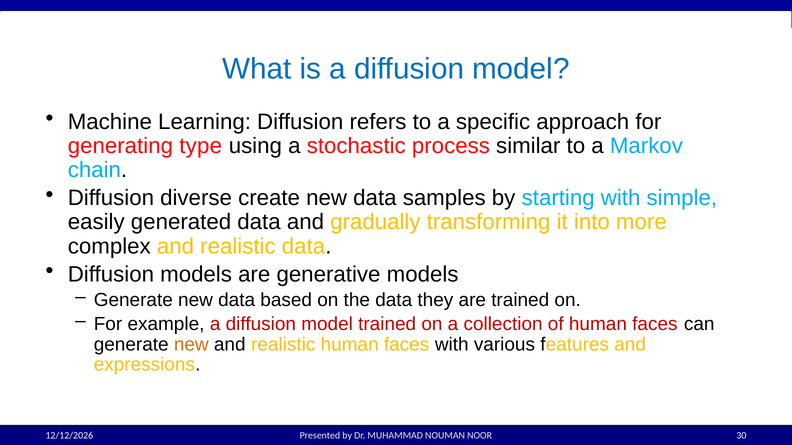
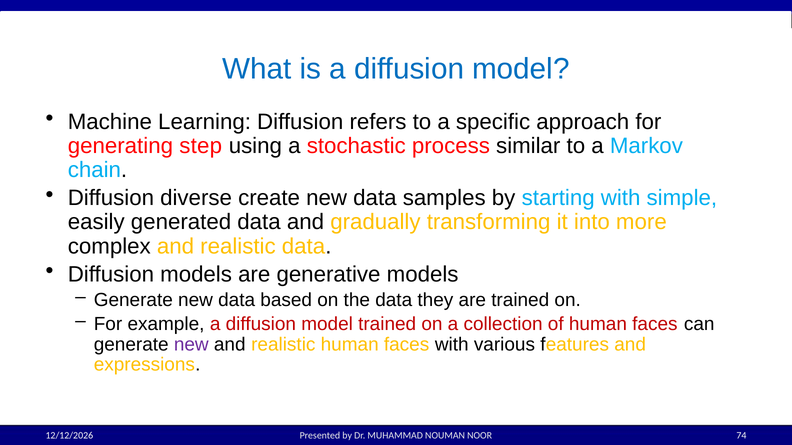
type: type -> step (201, 146)
new colour: orange -> purple (191, 345)
30: 30 -> 74 (741, 436)
